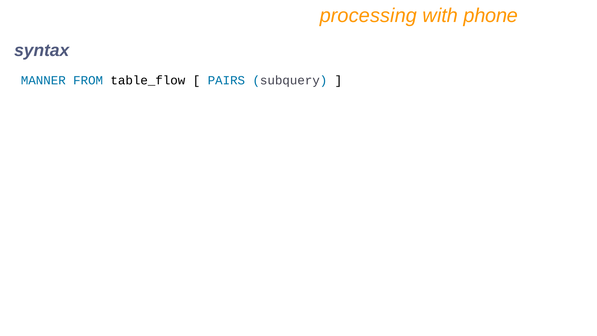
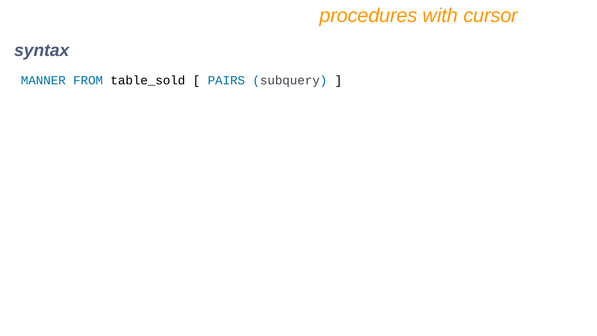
processing: processing -> procedures (369, 16)
phone: phone -> cursor (491, 16)
table_flow: table_flow -> table_sold (148, 80)
